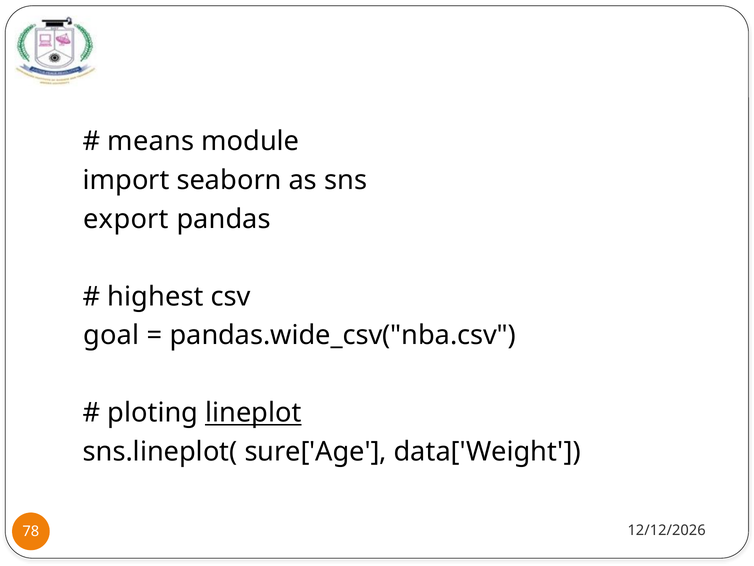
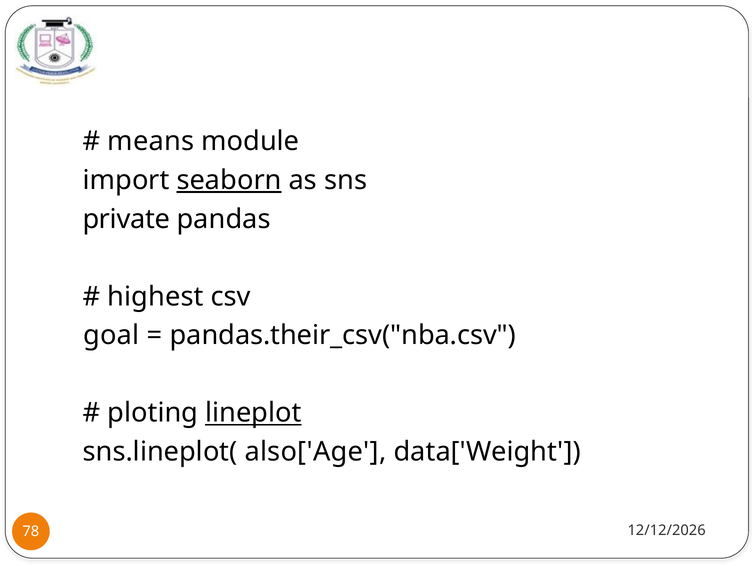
seaborn underline: none -> present (229, 180)
export: export -> private (126, 219)
pandas.wide_csv("nba.csv: pandas.wide_csv("nba.csv -> pandas.their_csv("nba.csv (343, 335)
sure['Age: sure['Age -> also['Age (315, 451)
